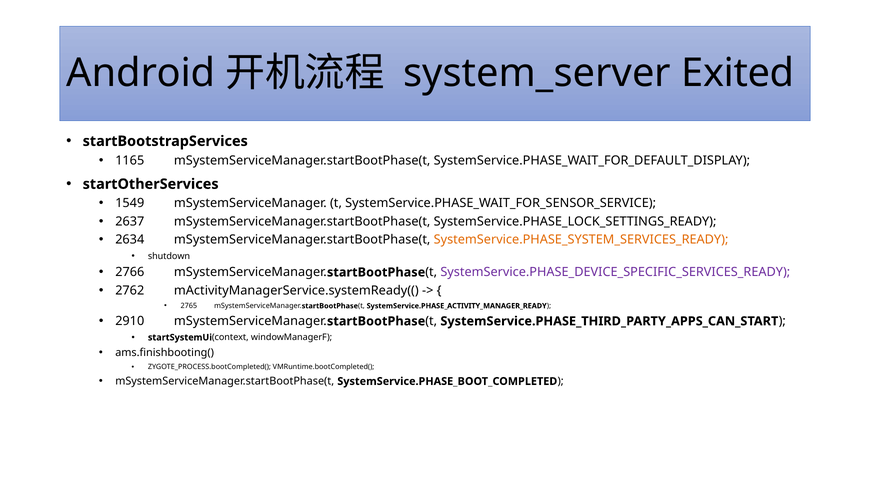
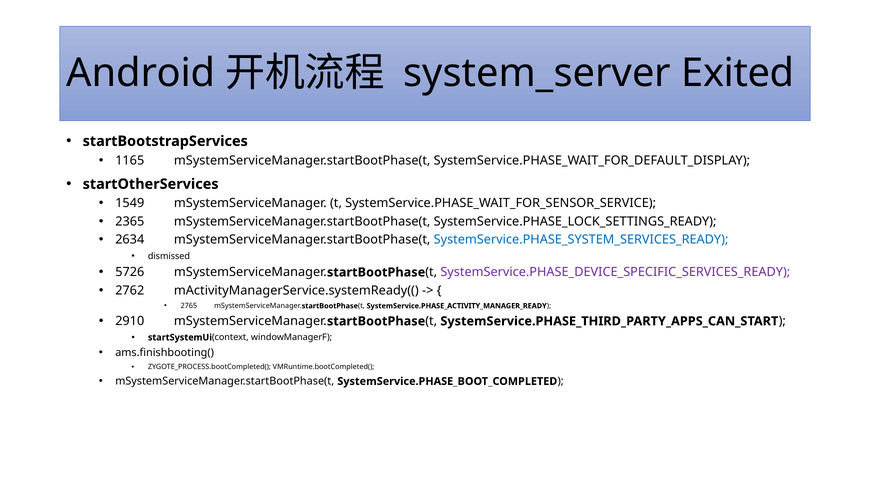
2637: 2637 -> 2365 (130, 222)
SystemService.PHASE_SYSTEM_SERVICES_READY colour: orange -> blue (581, 240)
shutdown: shutdown -> dismissed (169, 256)
2766: 2766 -> 5726 (130, 272)
